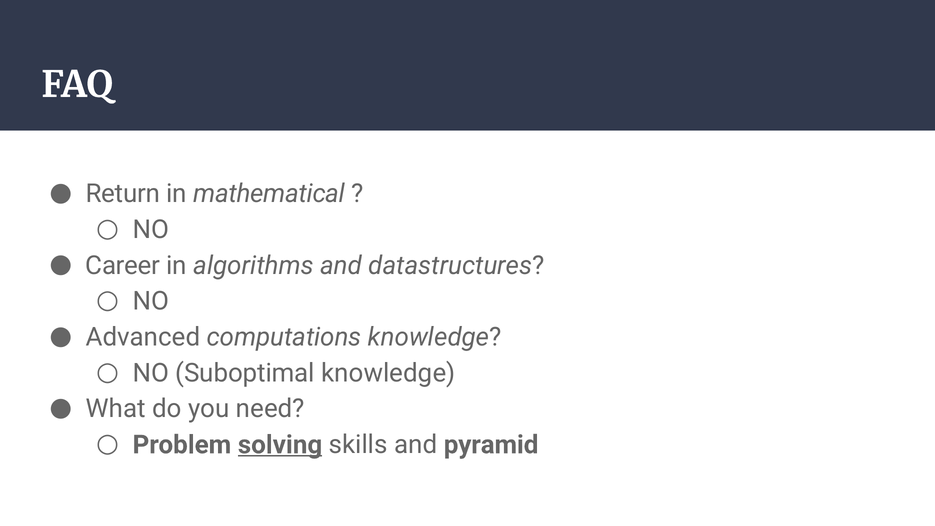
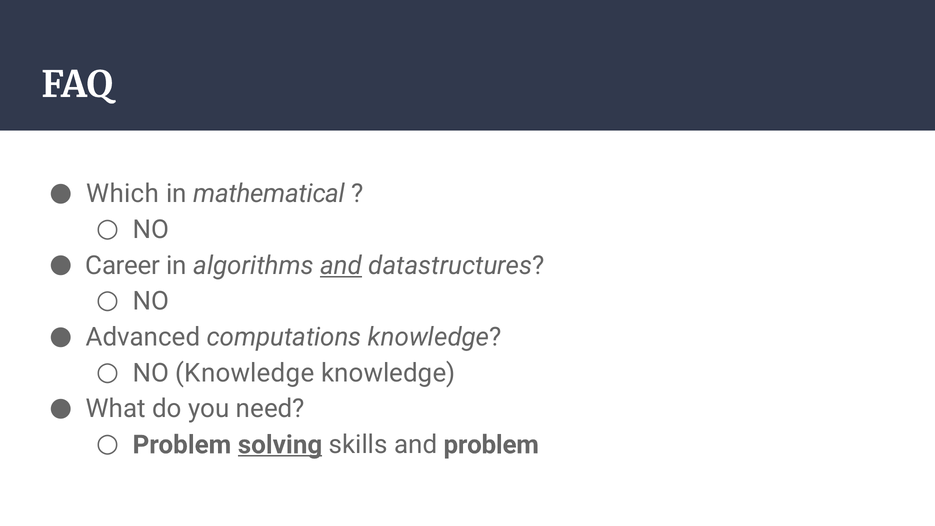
Return: Return -> Which (123, 194)
and underline: none -> present (341, 265)
NO Suboptimal: Suboptimal -> Knowledge (245, 373)
and pyramid: pyramid -> problem (491, 445)
